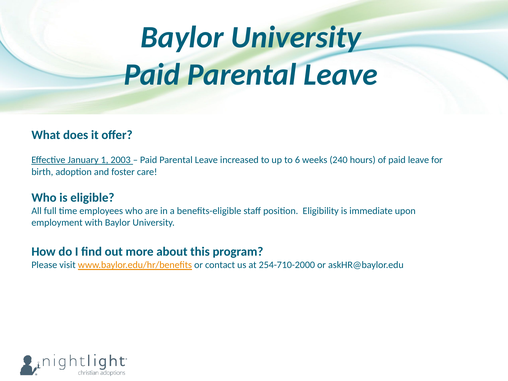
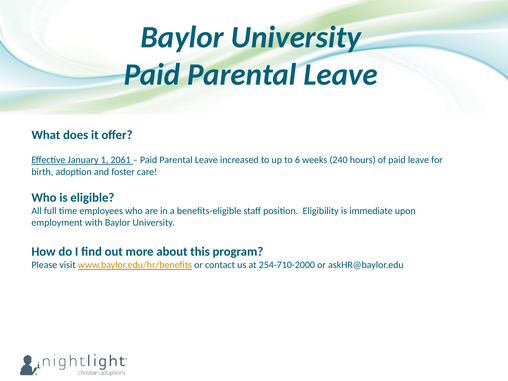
2003: 2003 -> 2061 (121, 160)
